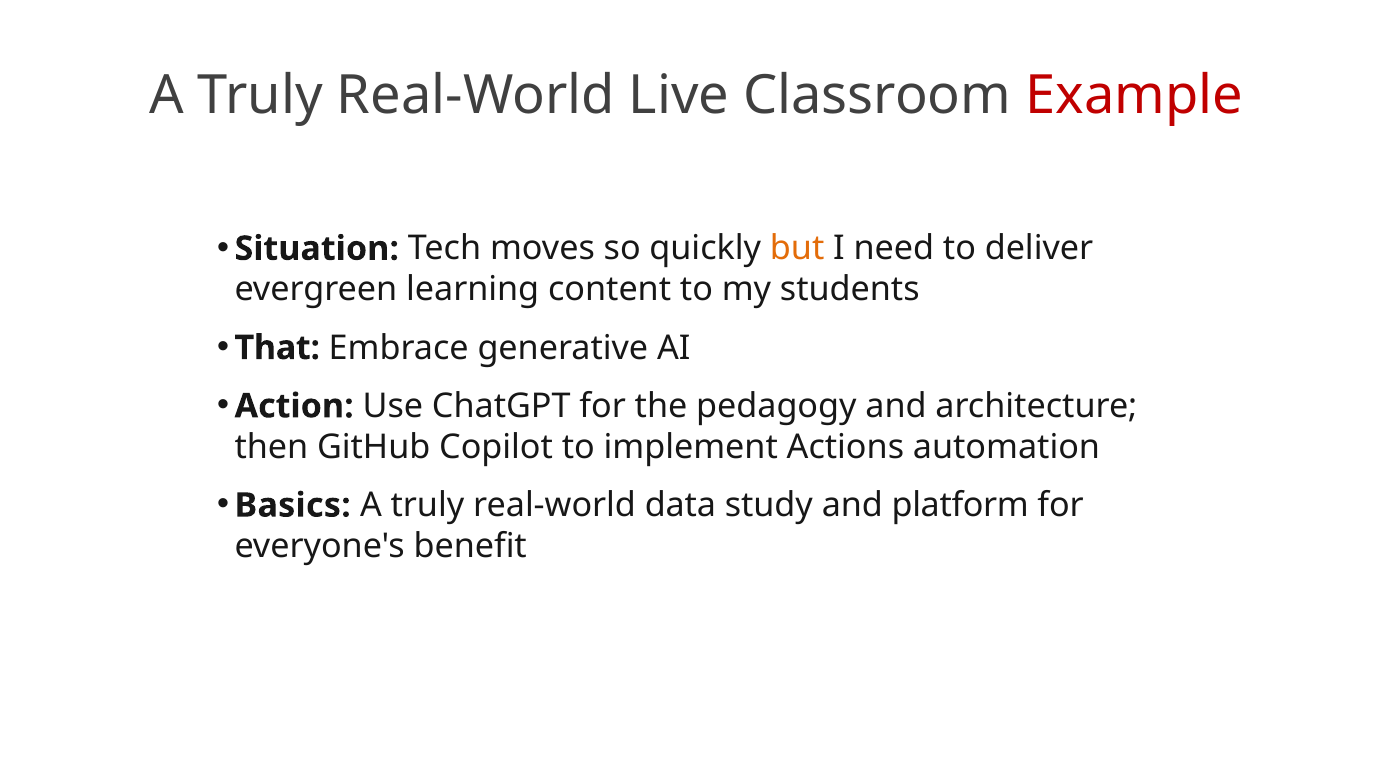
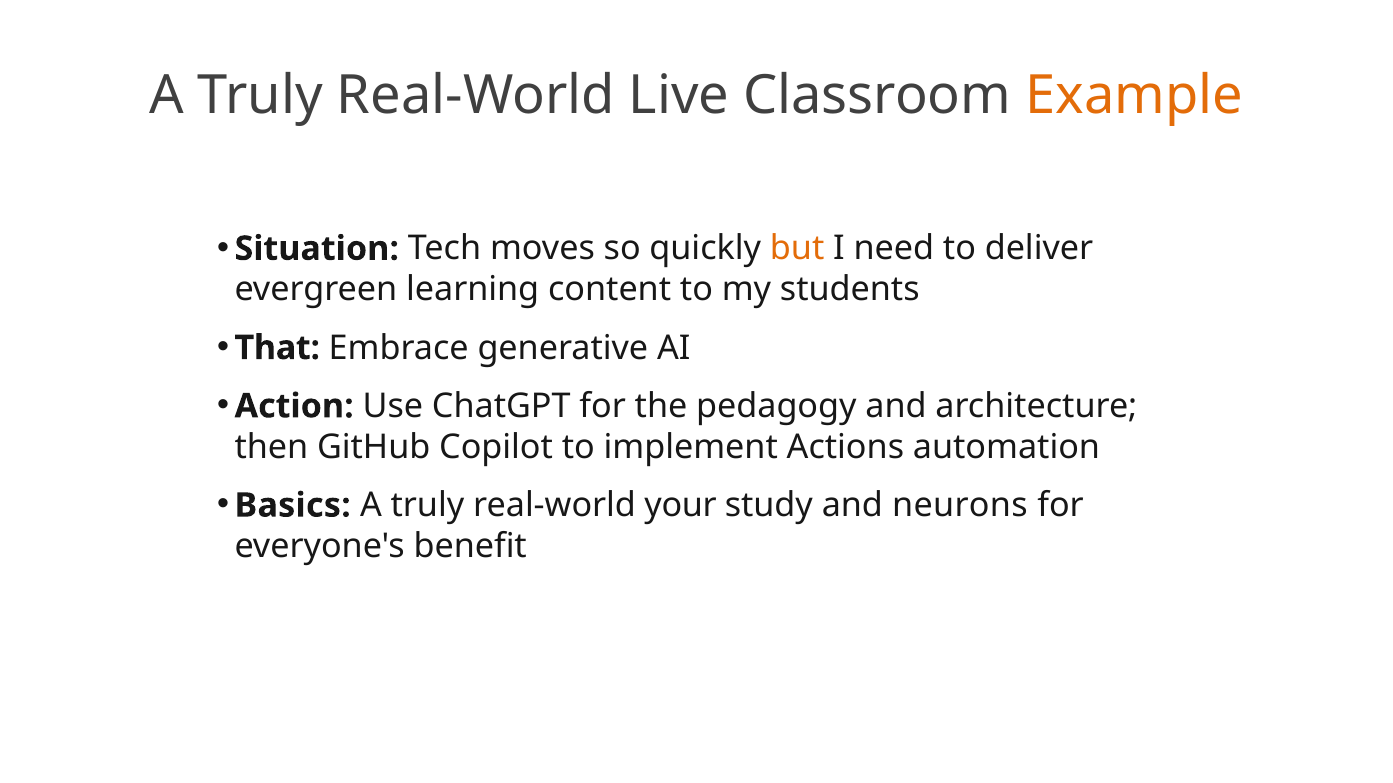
Example colour: red -> orange (1134, 96)
data: data -> your (681, 506)
platform: platform -> neurons (960, 506)
